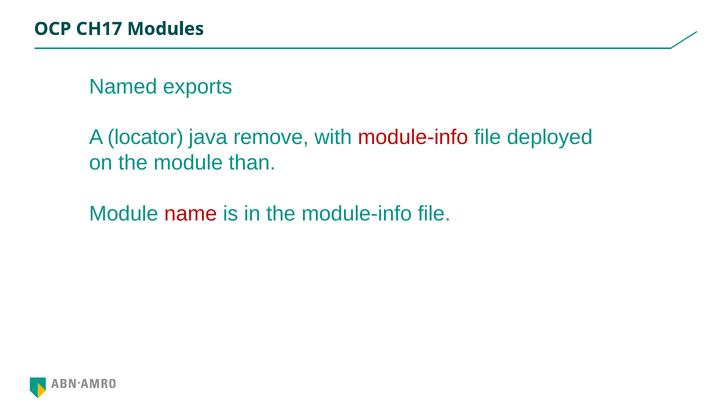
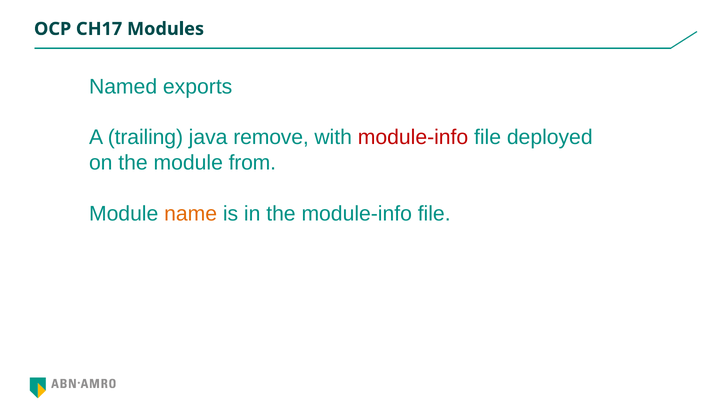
locator: locator -> trailing (145, 138)
than: than -> from (252, 163)
name colour: red -> orange (191, 214)
